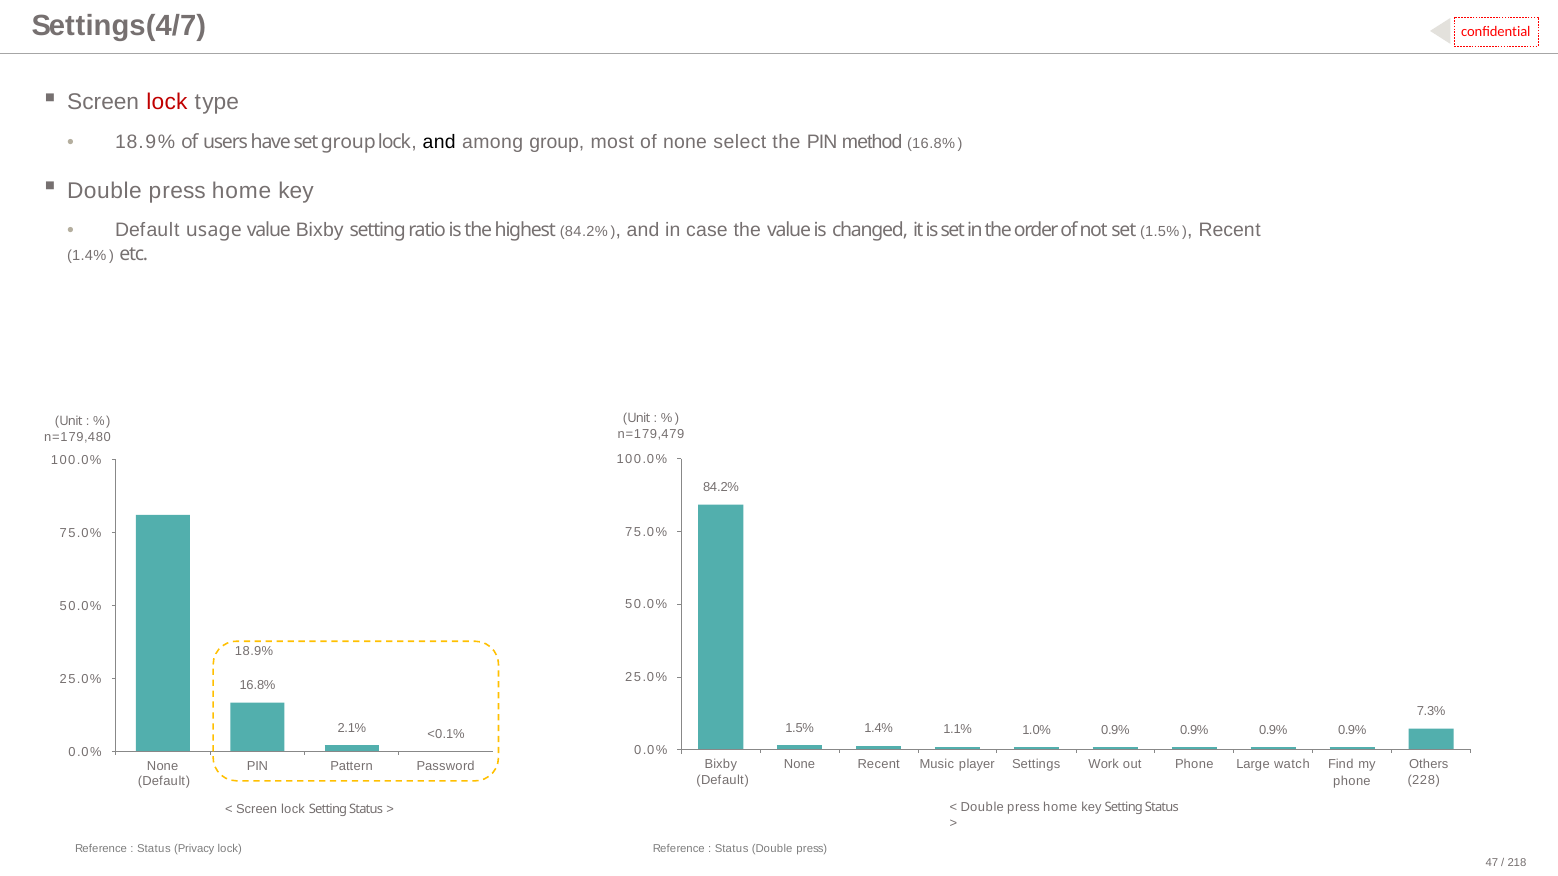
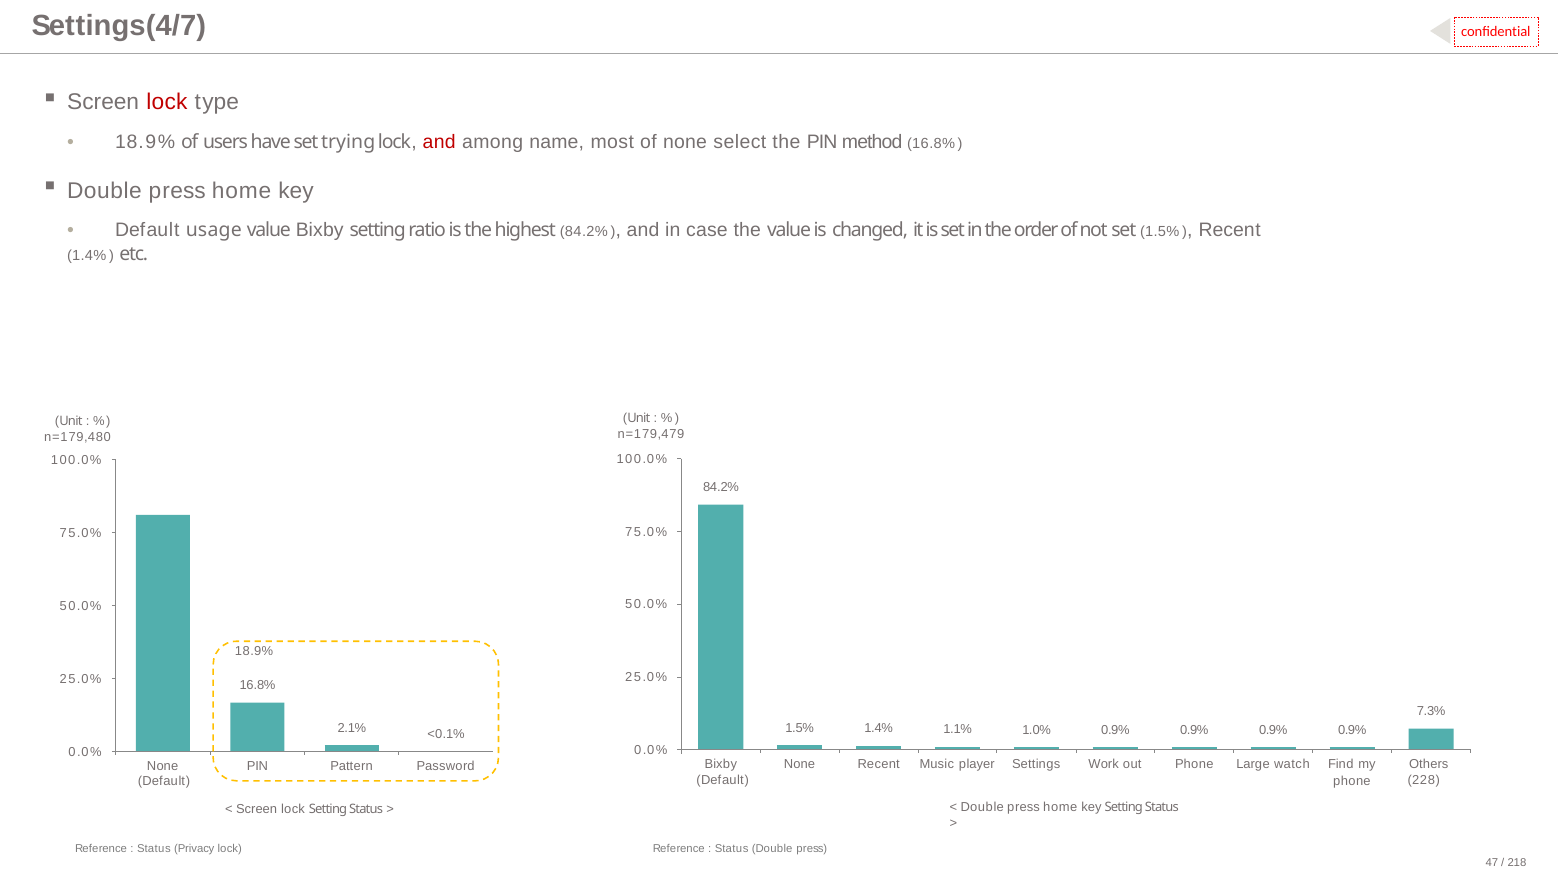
set group: group -> trying (348, 142)
and colour: black -> red (439, 142)
among group: group -> name (557, 142)
